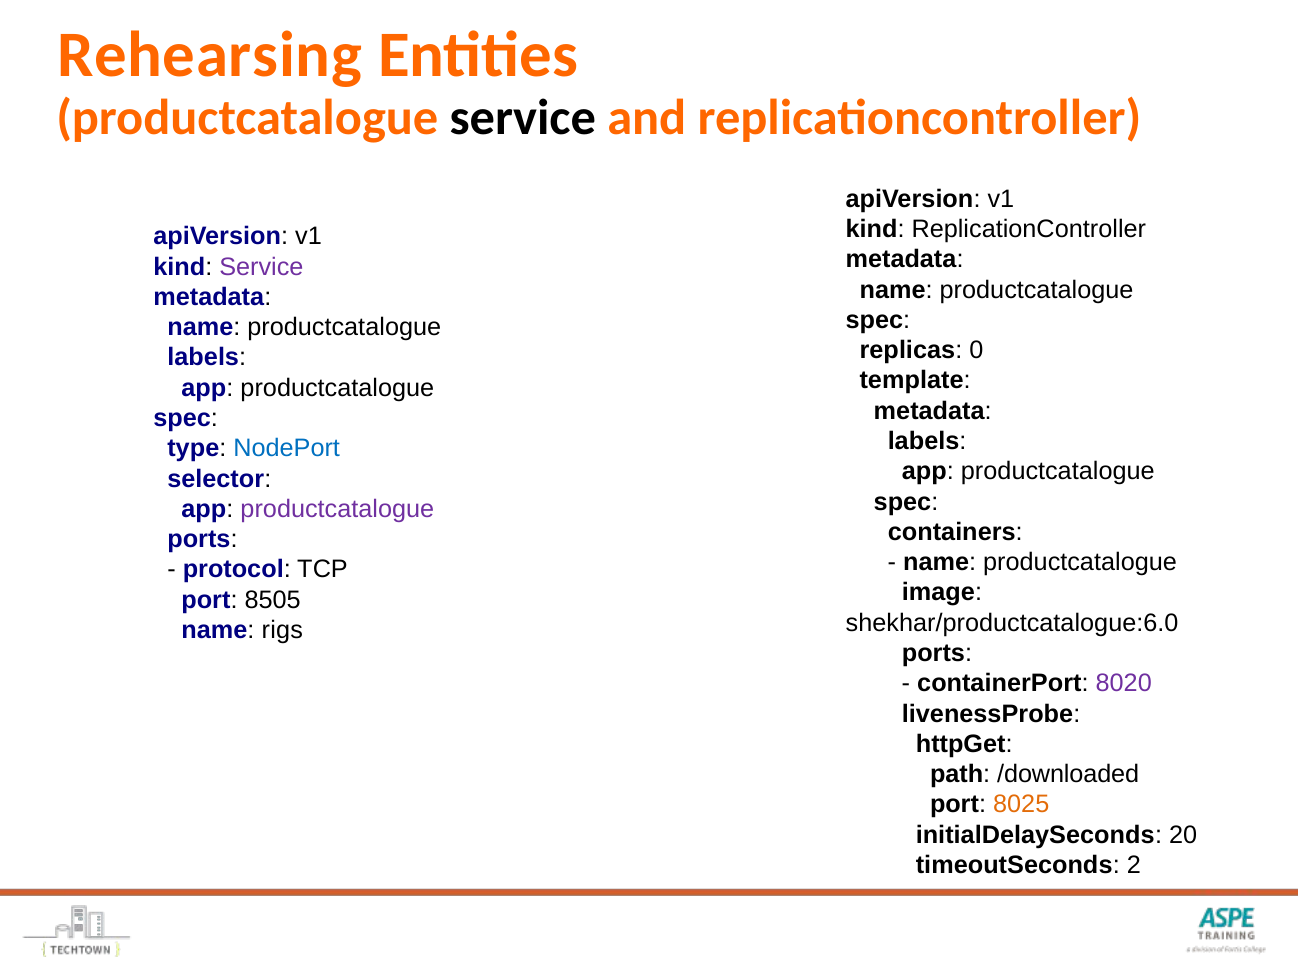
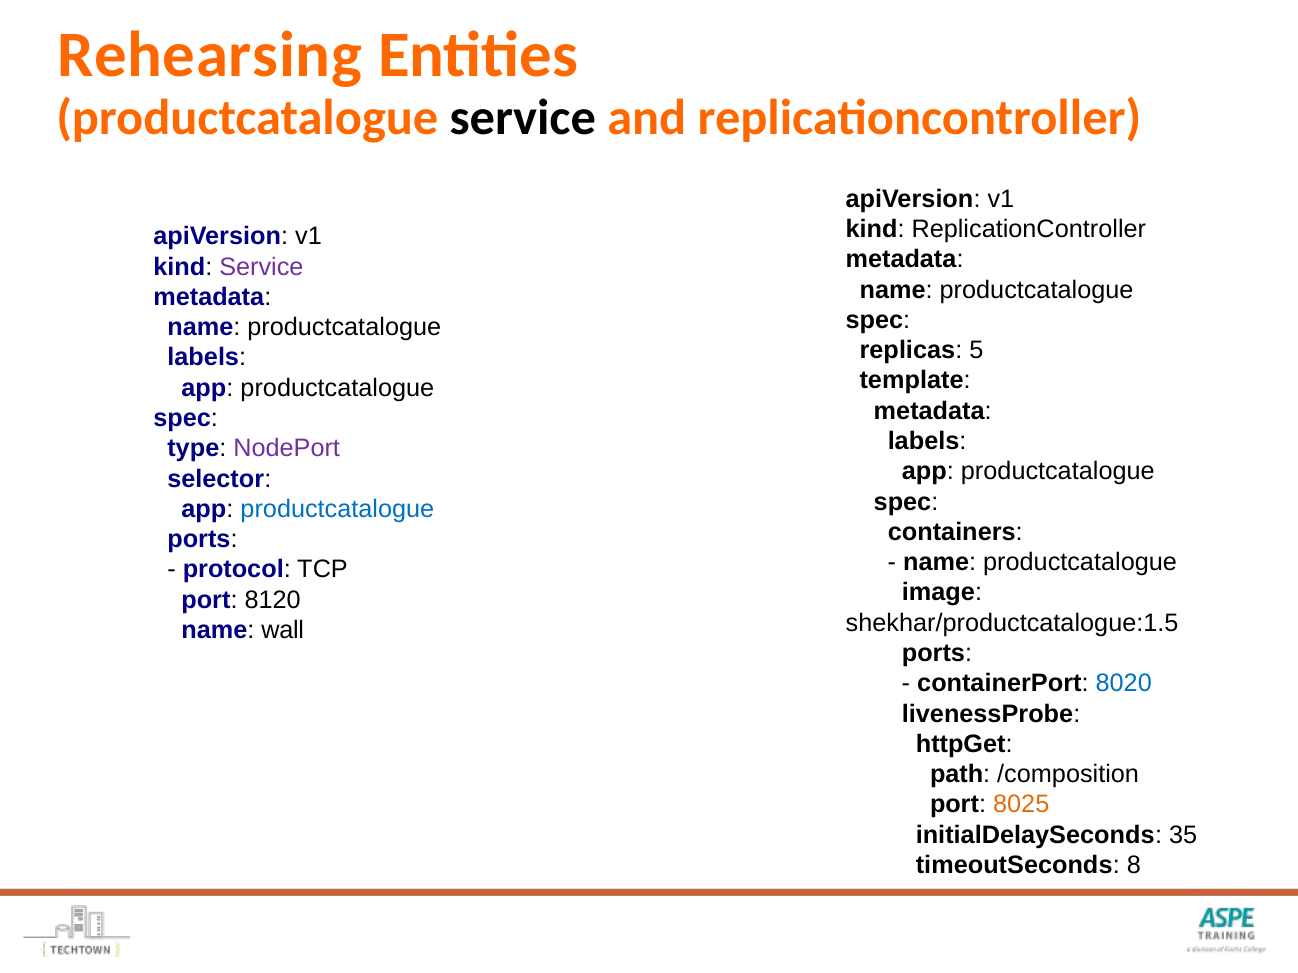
0: 0 -> 5 (976, 350)
NodePort colour: blue -> purple (287, 449)
productcatalogue colour: purple -> blue (337, 509)
8505: 8505 -> 8120 (273, 600)
shekhar/productcatalogue:6.0: shekhar/productcatalogue:6.0 -> shekhar/productcatalogue:1.5 (1012, 623)
rigs: rigs -> wall (283, 630)
8020 colour: purple -> blue (1124, 684)
/downloaded: /downloaded -> /composition (1068, 775)
20: 20 -> 35 (1183, 835)
2: 2 -> 8 (1134, 866)
